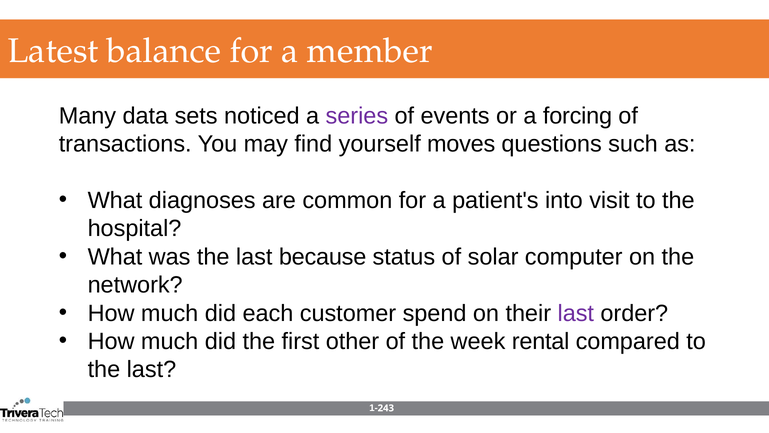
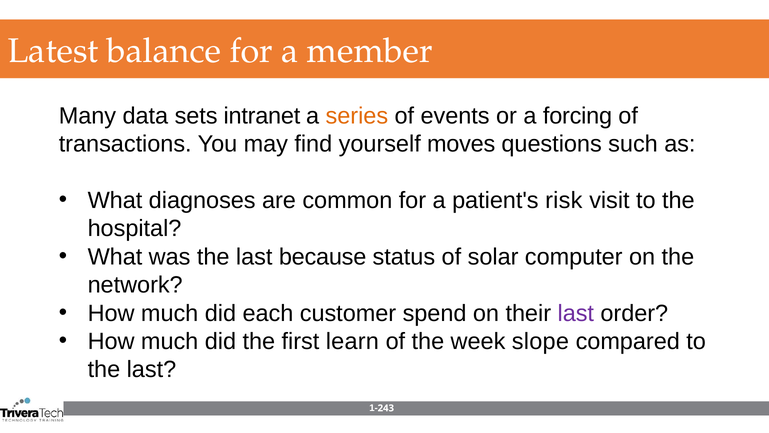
noticed: noticed -> intranet (262, 116)
series colour: purple -> orange (357, 116)
into: into -> risk (564, 200)
other: other -> learn (352, 341)
rental: rental -> slope (540, 341)
